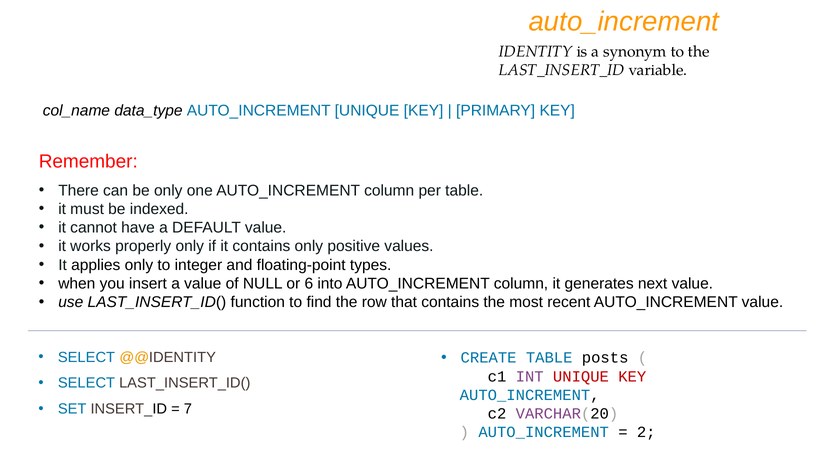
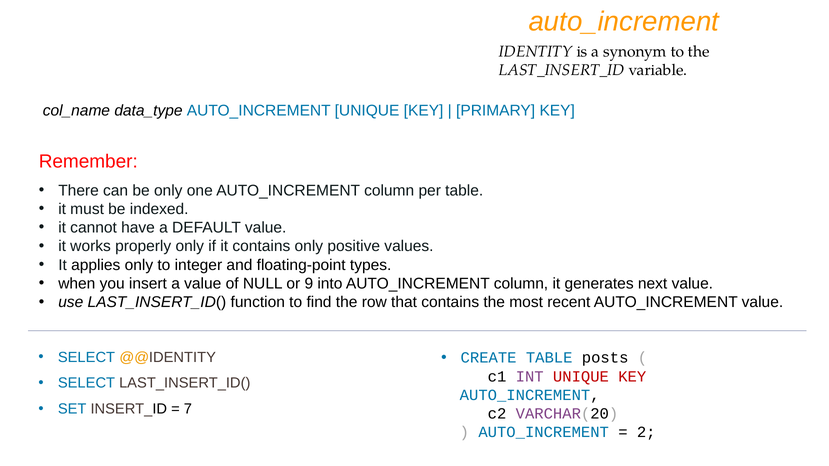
6: 6 -> 9 (309, 284)
